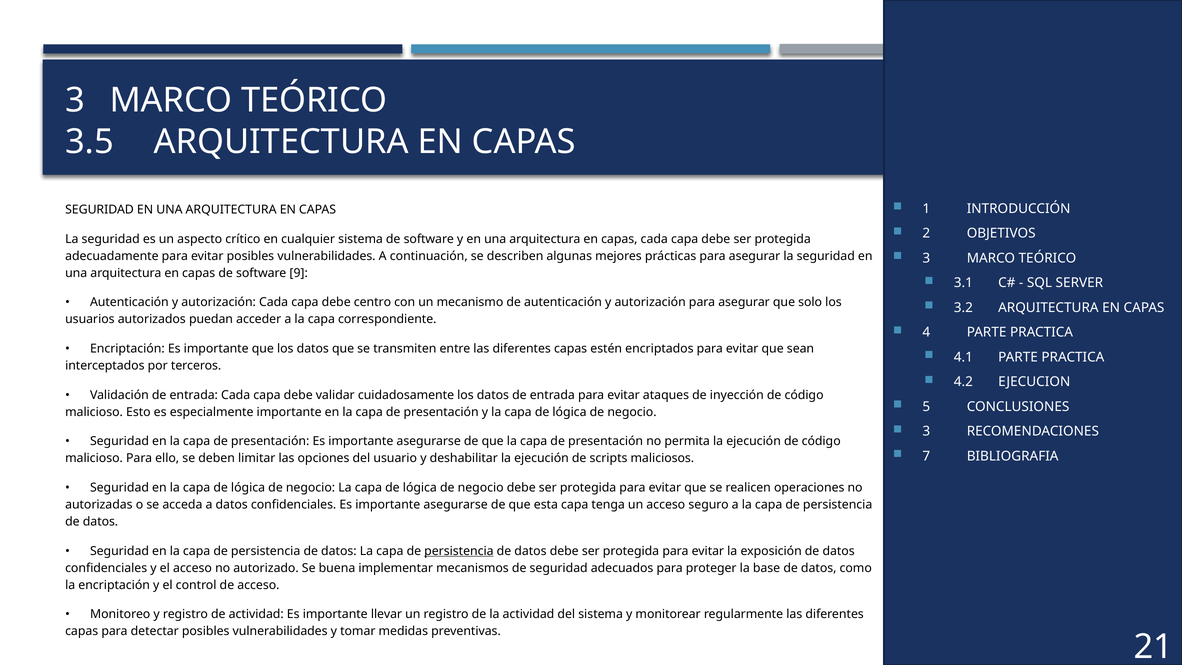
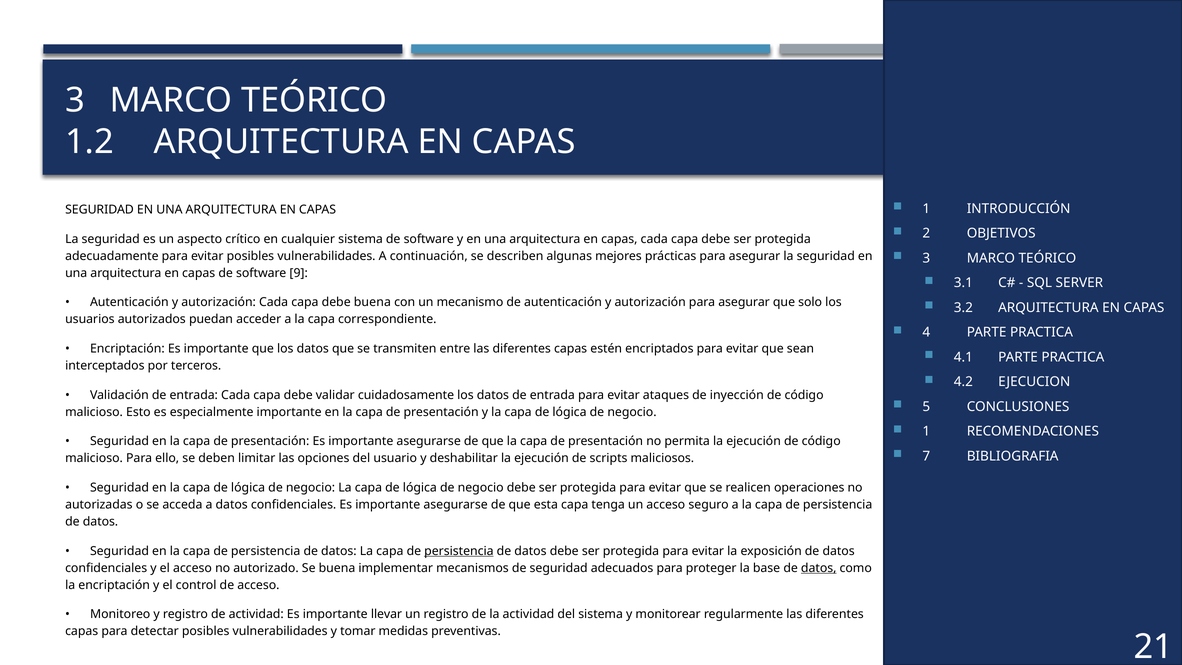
3.5: 3.5 -> 1.2 (89, 142)
debe centro: centro -> buena (372, 302)
3: 3 -> 1 (926, 431)
datos underline: none -> present (819, 568)
